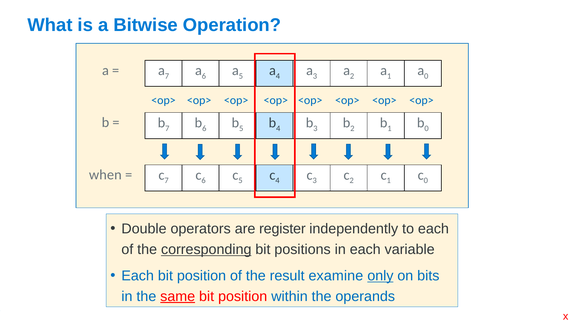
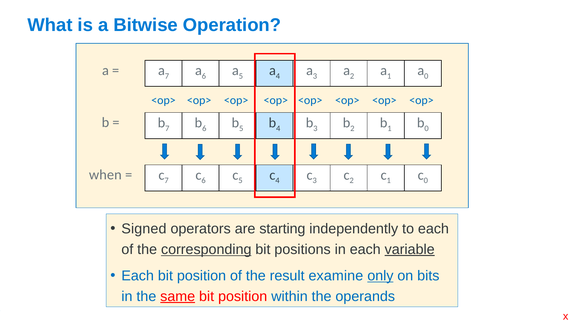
Double: Double -> Signed (144, 229)
register: register -> starting (282, 229)
variable underline: none -> present (410, 249)
